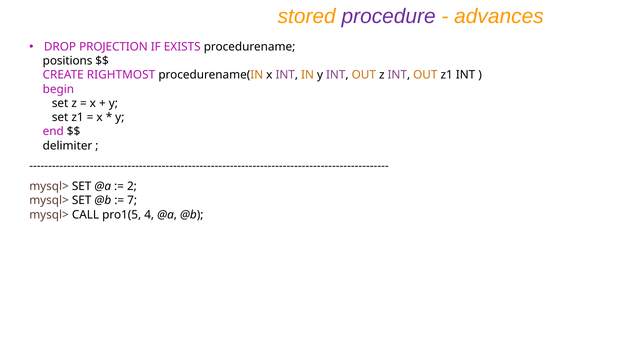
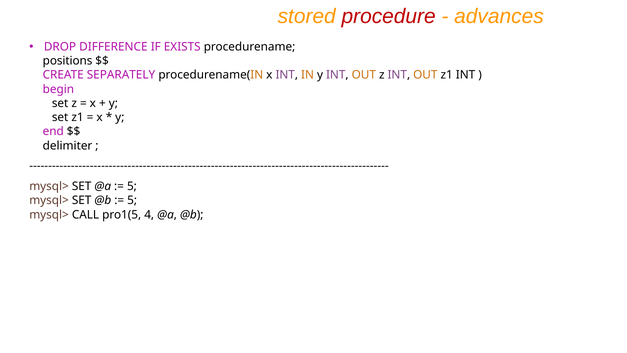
procedure colour: purple -> red (389, 16)
PROJECTION: PROJECTION -> DIFFERENCE (113, 47)
RIGHTMOST: RIGHTMOST -> SEPARATELY (121, 75)
2: 2 -> 5 (132, 186)
7: 7 -> 5 (132, 200)
